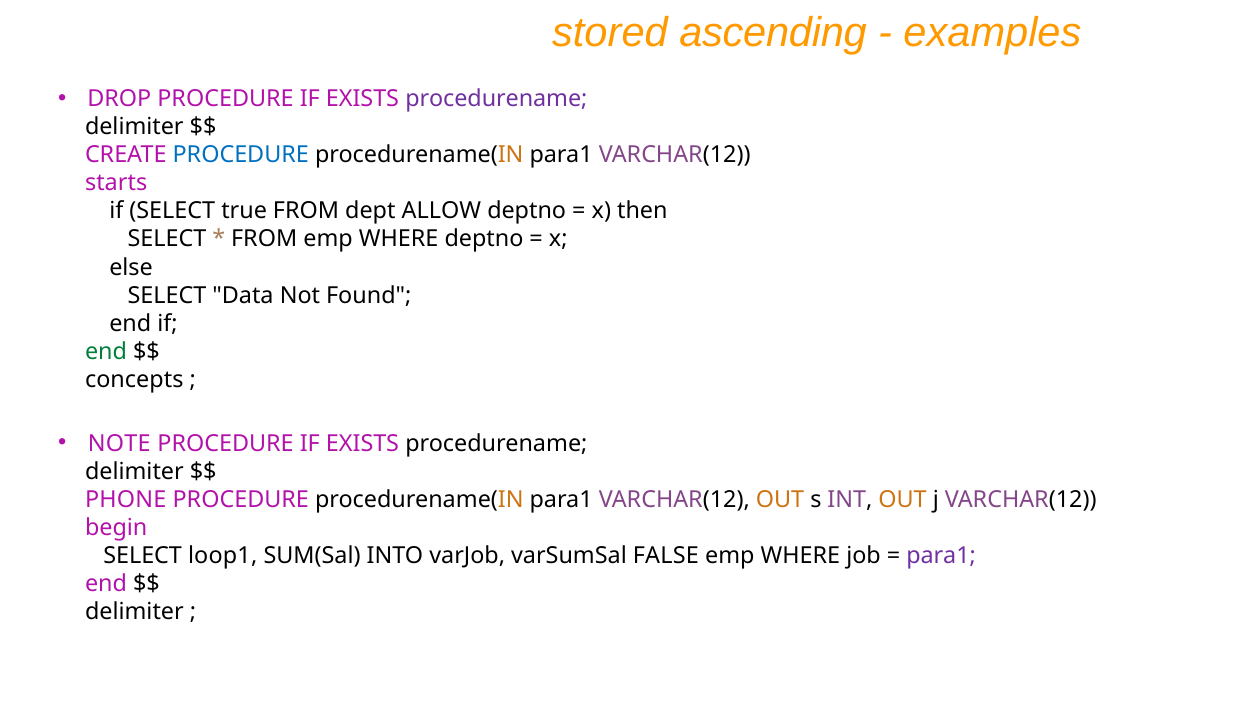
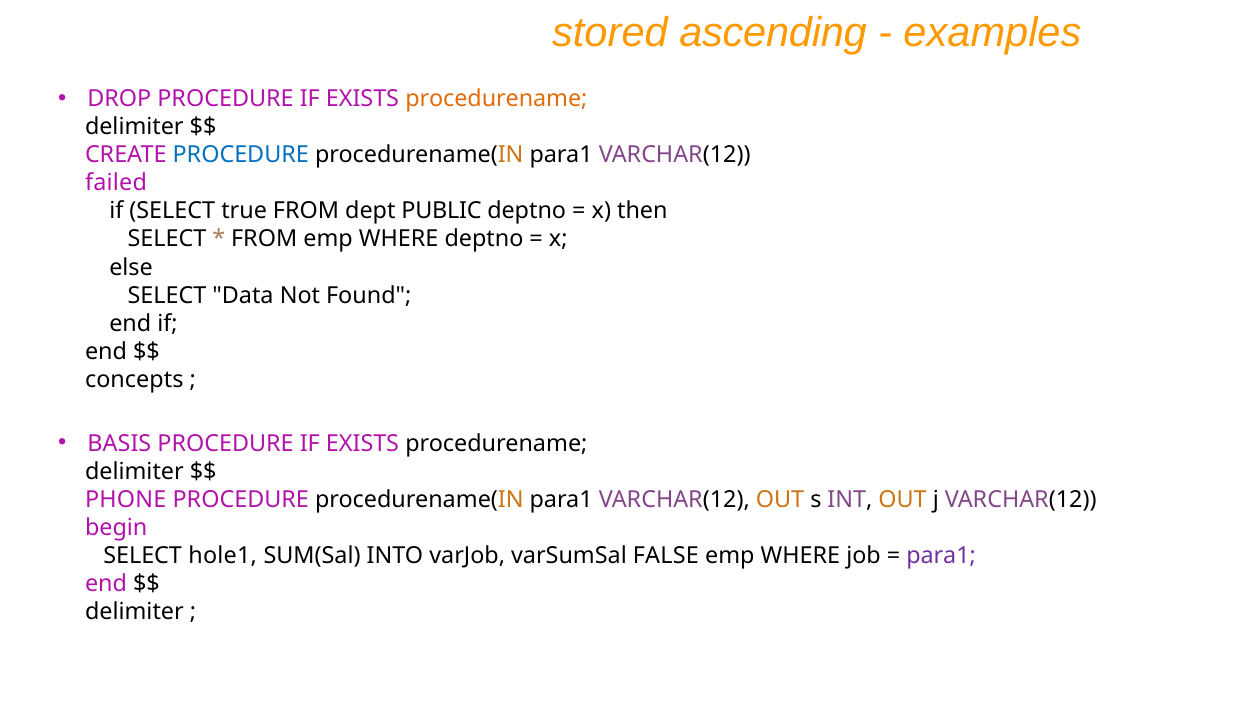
procedurename colour: purple -> orange (496, 99)
starts: starts -> failed (116, 183)
ALLOW: ALLOW -> PUBLIC (442, 211)
end colour: green -> black (106, 351)
NOTE: NOTE -> BASIS (119, 443)
loop1: loop1 -> hole1 (223, 555)
